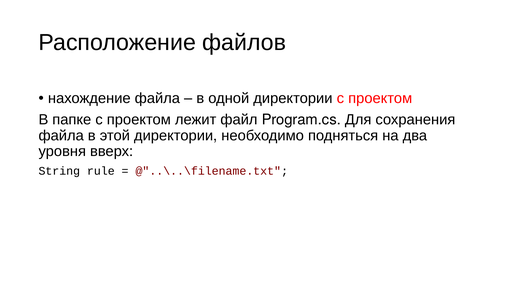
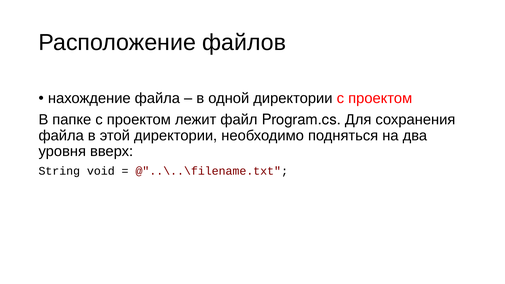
rule: rule -> void (101, 171)
